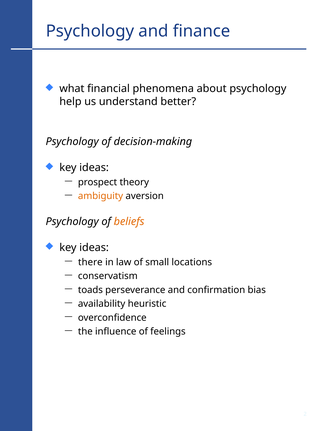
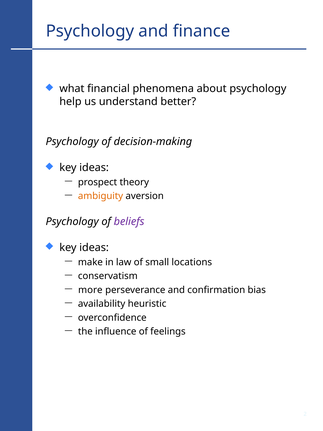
beliefs colour: orange -> purple (129, 221)
there: there -> make (90, 262)
toads: toads -> more (90, 290)
